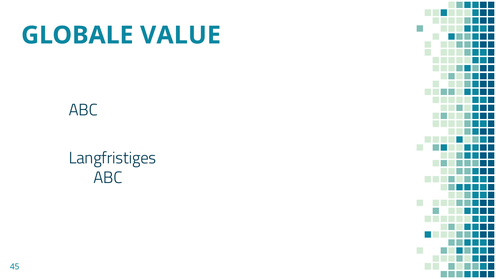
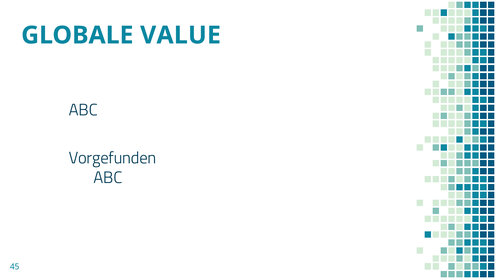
Langfristiges: Langfristiges -> Vorgefunden (113, 158)
